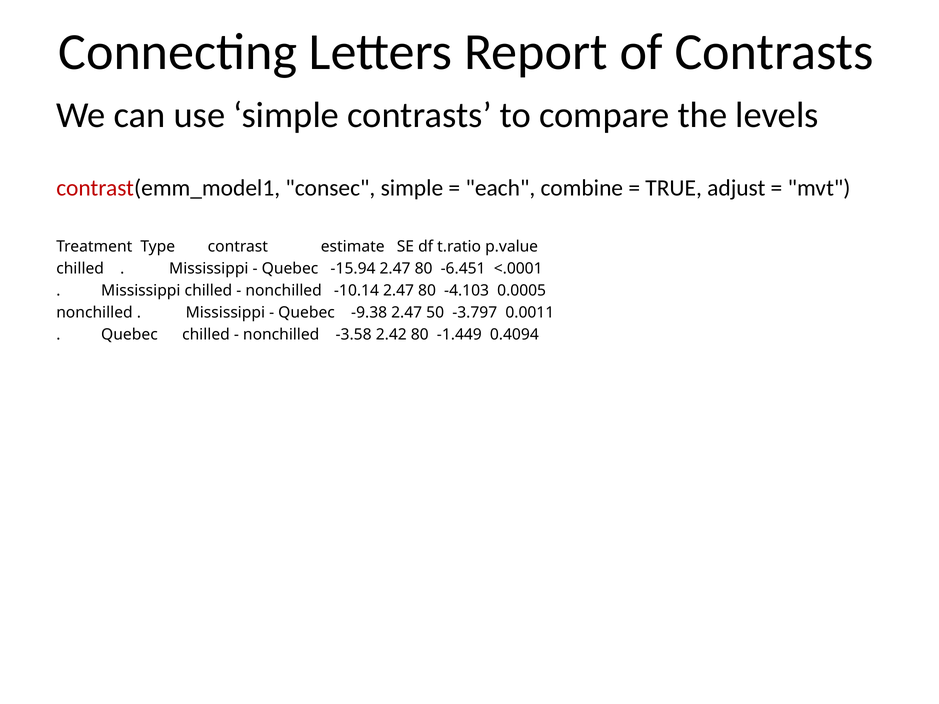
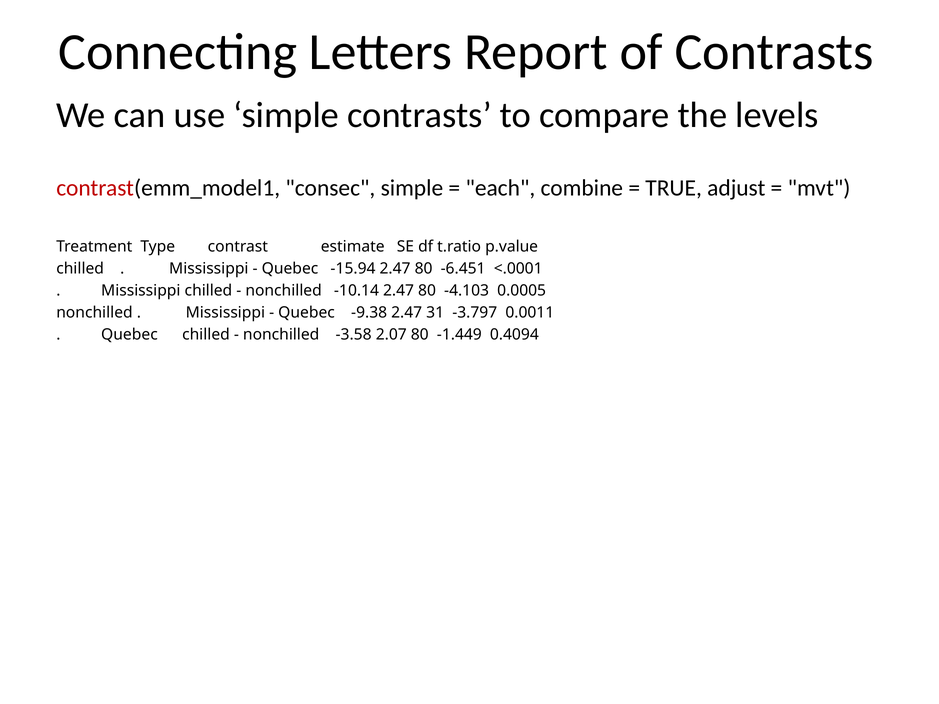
50: 50 -> 31 (435, 313)
2.42: 2.42 -> 2.07 (391, 335)
